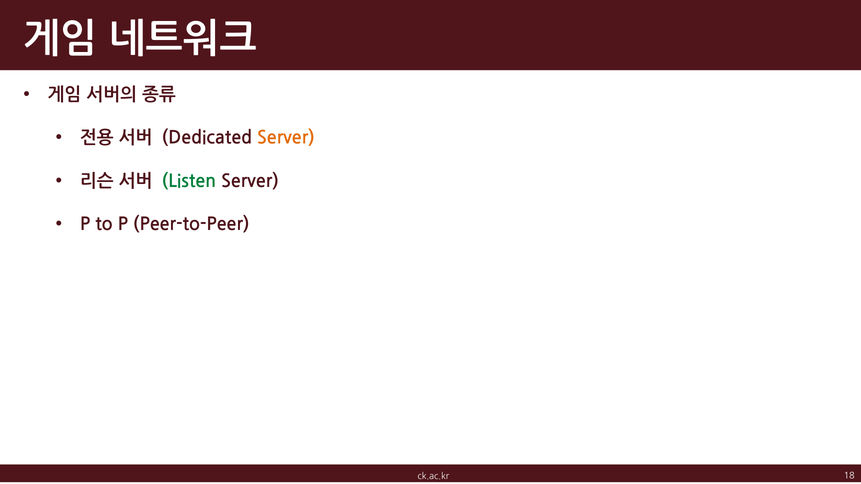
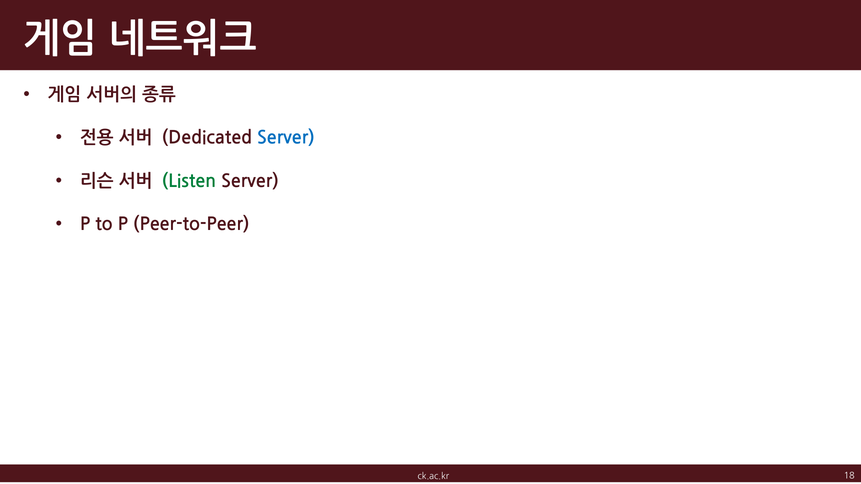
Server colour: orange -> blue (286, 138)
